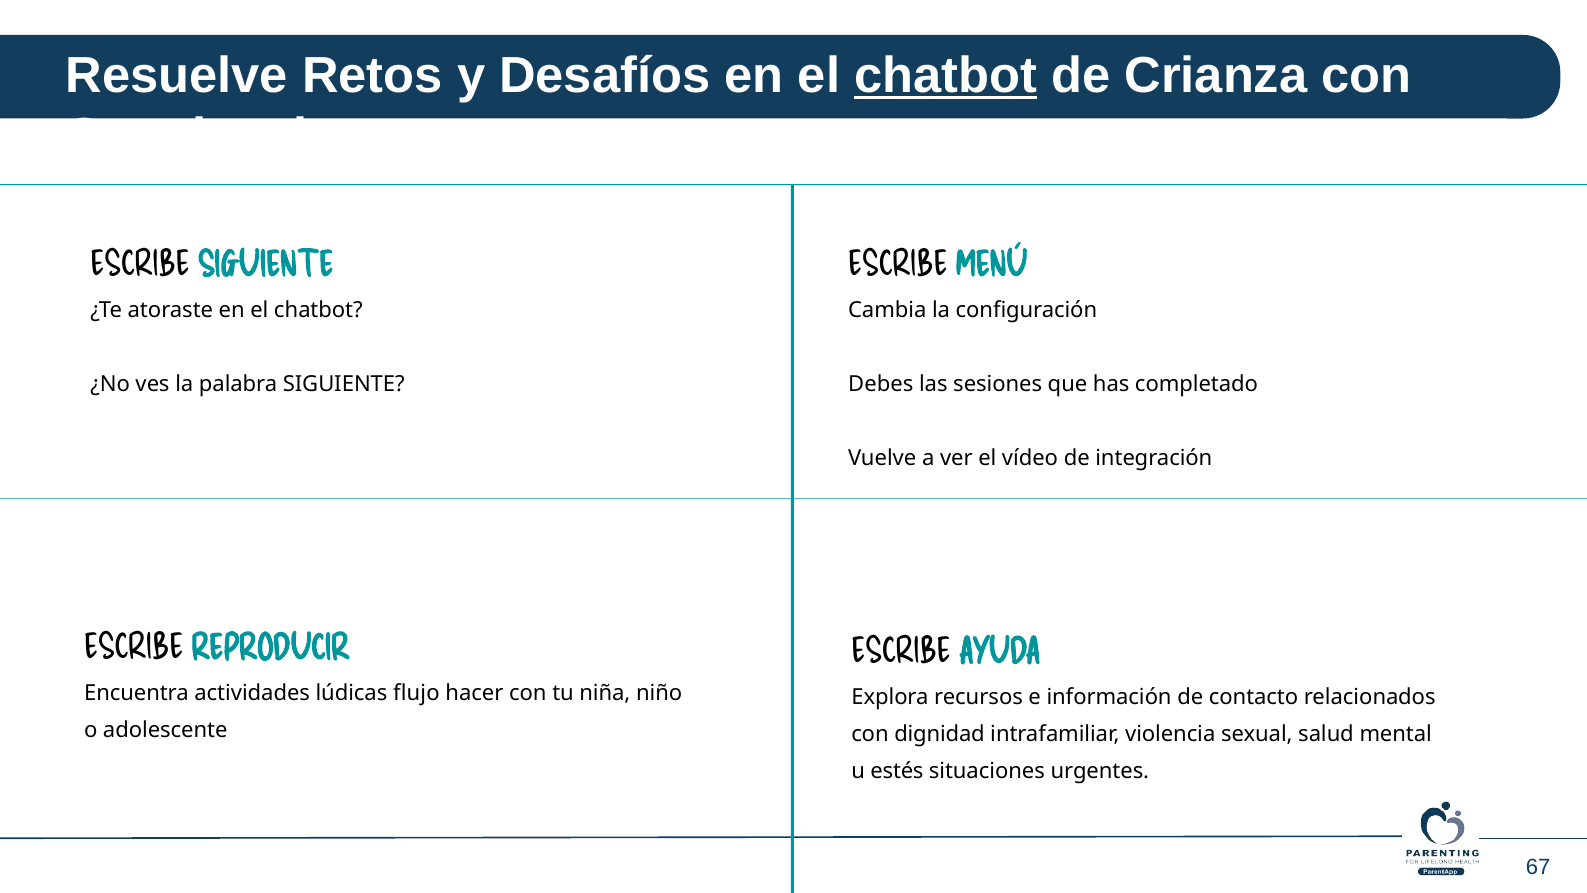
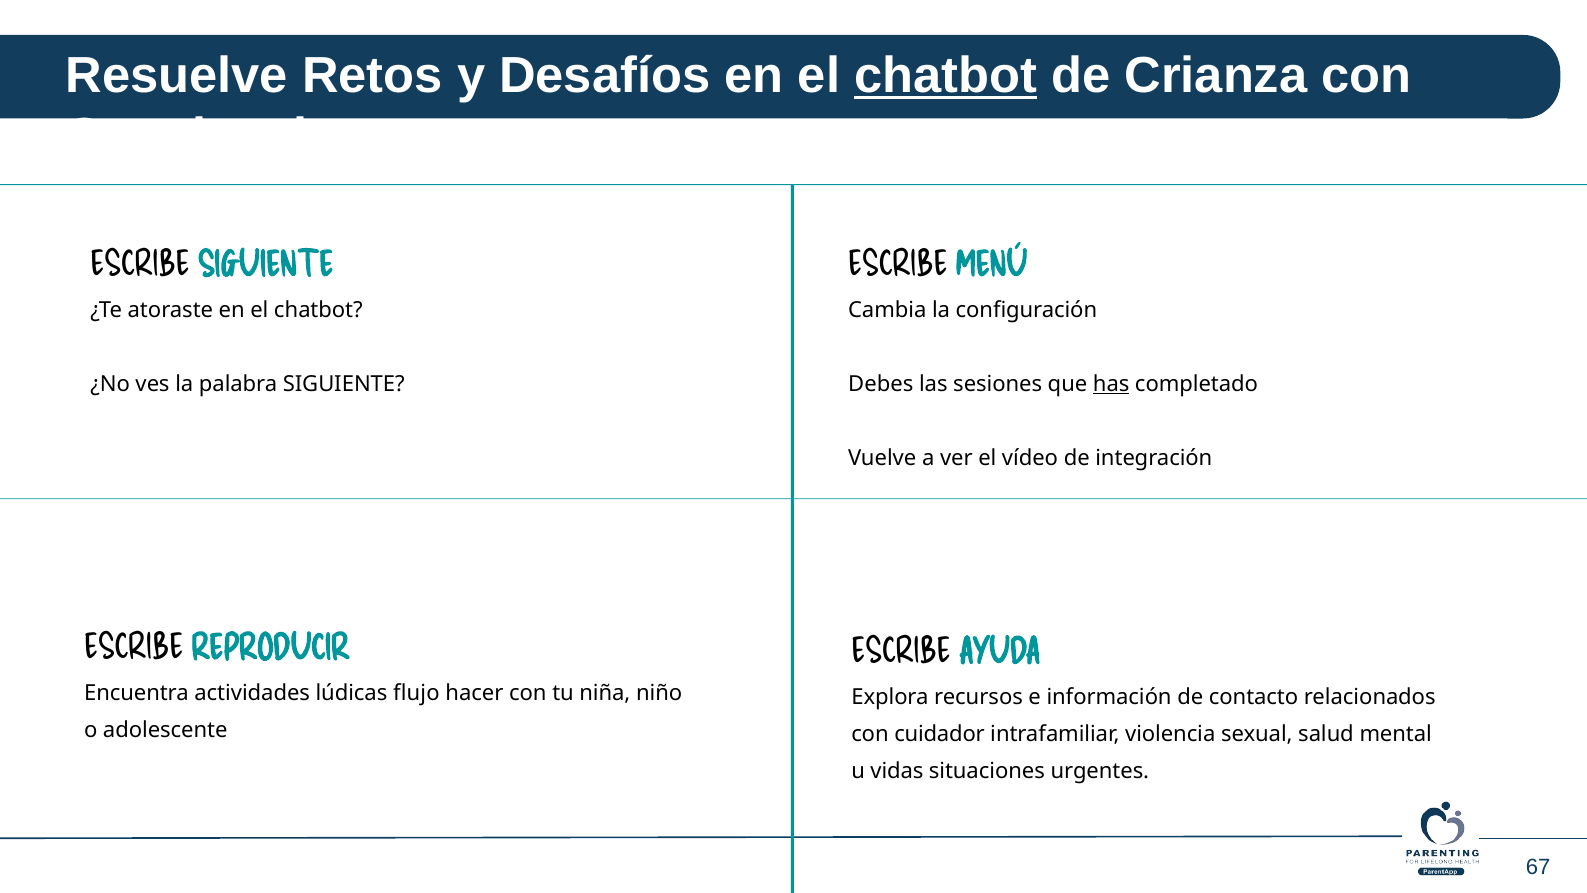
has underline: none -> present (1111, 384)
dignidad: dignidad -> cuidador (940, 734)
estés: estés -> vidas (897, 771)
